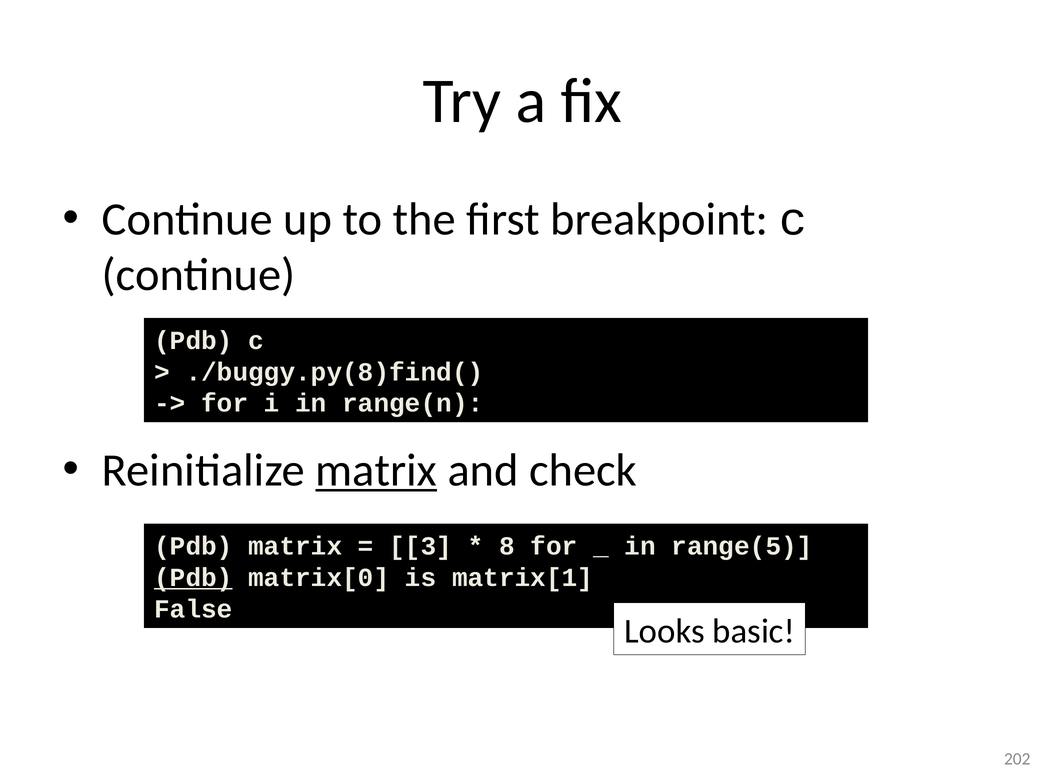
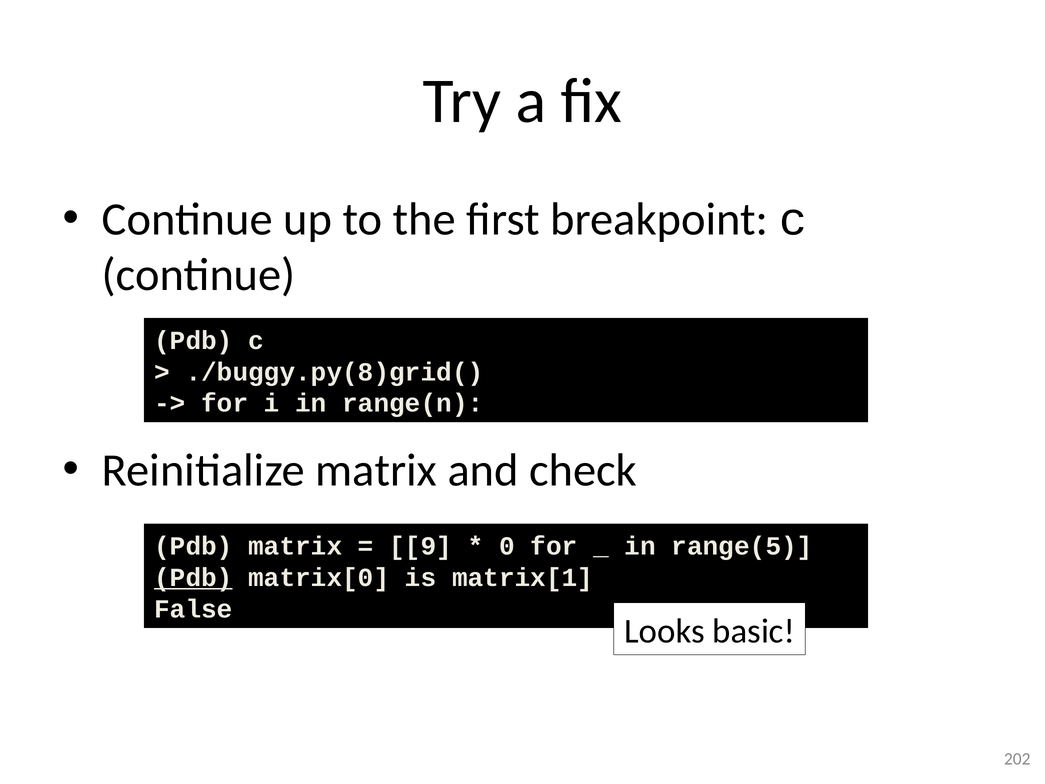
./buggy.py(8)find(: ./buggy.py(8)find( -> ./buggy.py(8)grid( (334, 372)
matrix underline: present -> none (376, 470)
3: 3 -> 9 (421, 546)
8: 8 -> 0 (507, 546)
